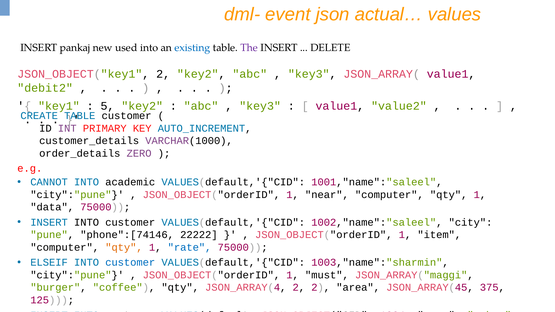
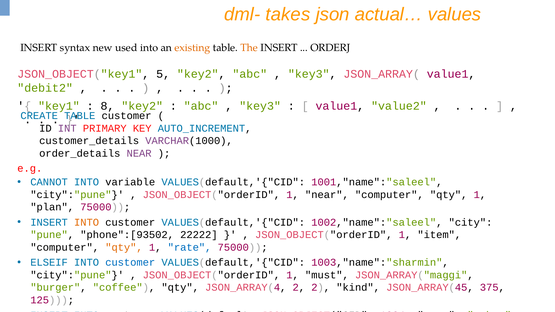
event: event -> takes (288, 14)
pankaj: pankaj -> syntax (75, 48)
existing colour: blue -> orange (193, 48)
The colour: purple -> orange (249, 48)
DELETE: DELETE -> ORDERJ (330, 48)
JSON_OBJECT("key1 2: 2 -> 5 (163, 74)
5: 5 -> 8 (107, 106)
order_details ZERO: ZERO -> NEAR (139, 153)
academic: academic -> variable (130, 182)
data: data -> plan (52, 207)
INTO colour: black -> orange (87, 222)
phone":[74146: phone":[74146 -> phone":[93502 (127, 235)
area: area -> kind (358, 288)
